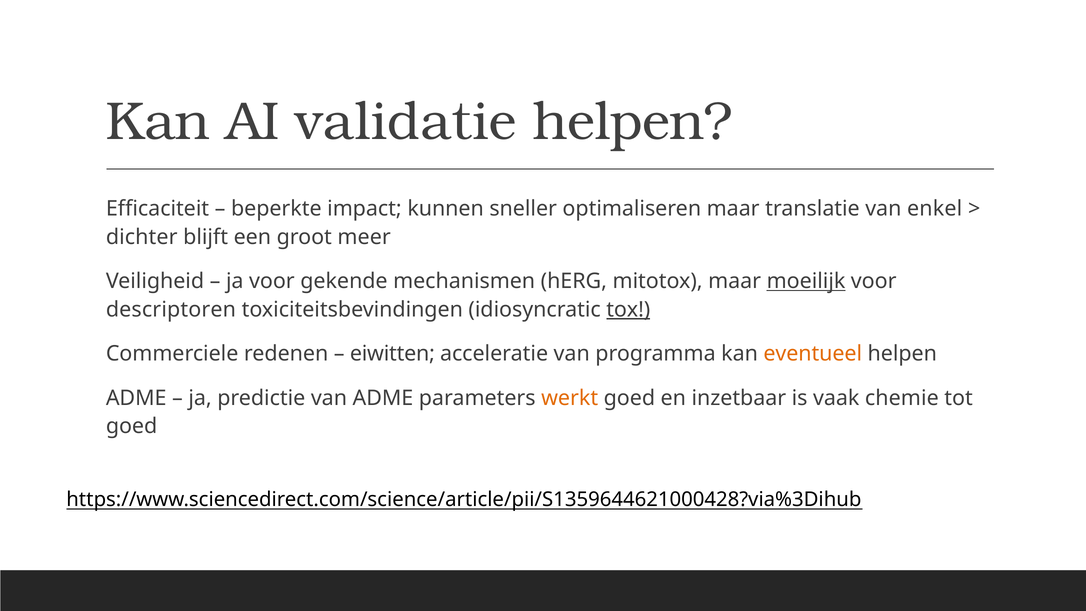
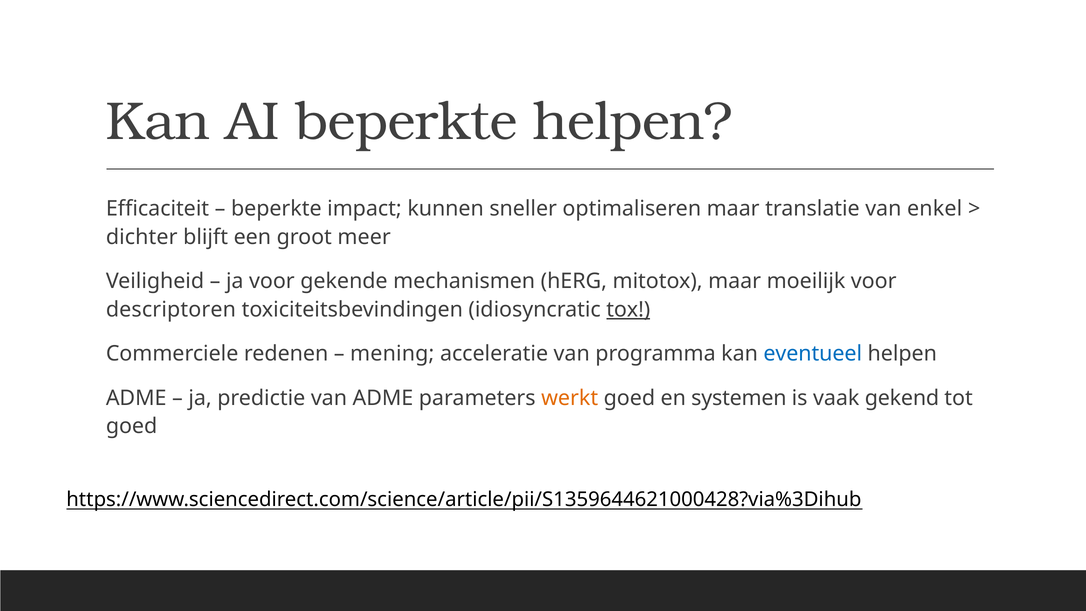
AI validatie: validatie -> beperkte (406, 122)
moeilijk underline: present -> none (806, 281)
eiwitten: eiwitten -> mening (392, 354)
eventueel colour: orange -> blue (813, 354)
inzetbaar: inzetbaar -> systemen (739, 398)
chemie: chemie -> gekend (902, 398)
